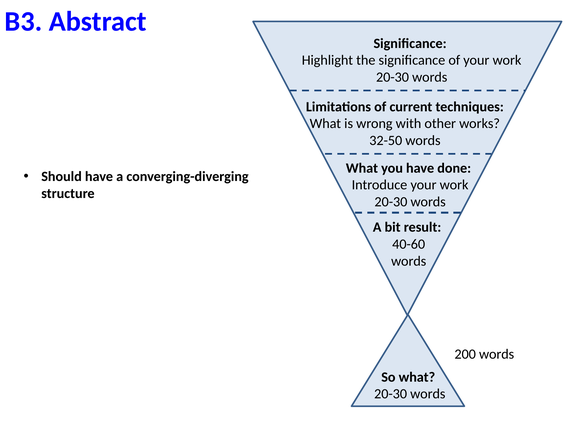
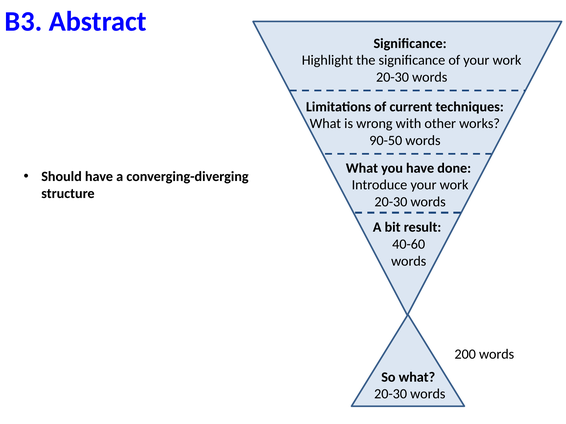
32-50: 32-50 -> 90-50 (386, 141)
